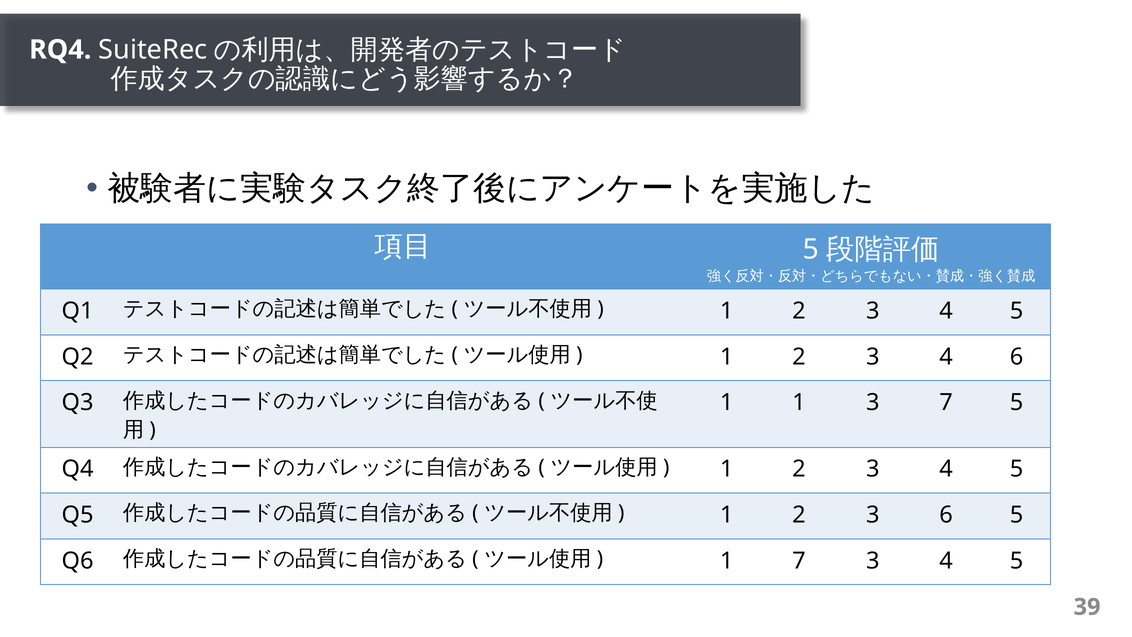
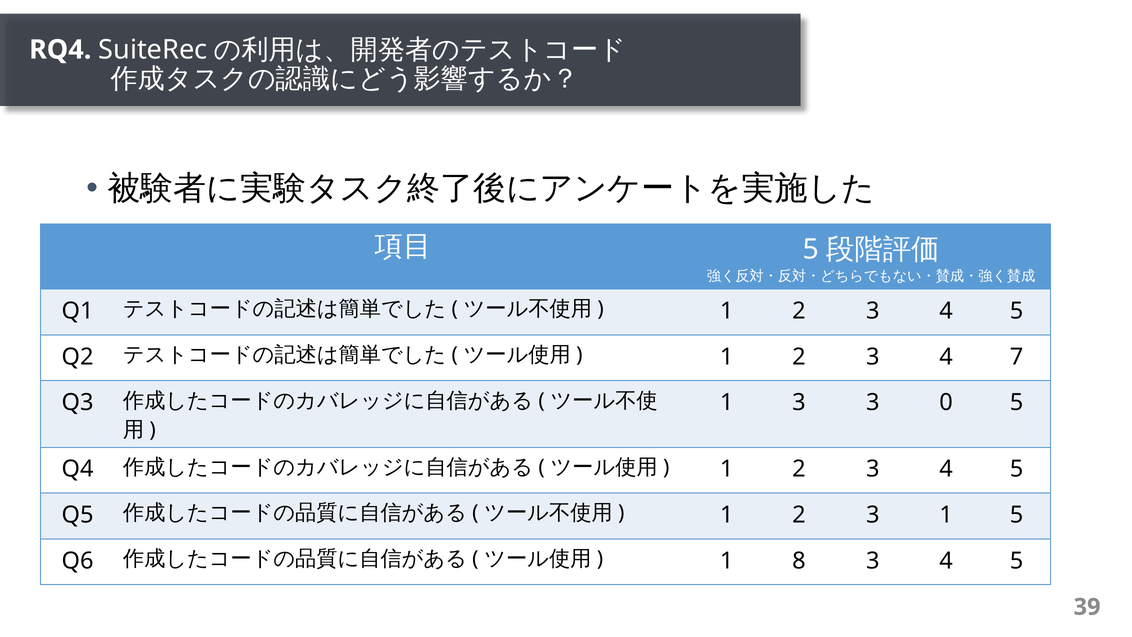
4 6: 6 -> 7 (1017, 357)
1 1: 1 -> 3 (799, 402)
3 7: 7 -> 0 (946, 402)
3 6: 6 -> 1 (946, 515)
1 7: 7 -> 8 (799, 561)
